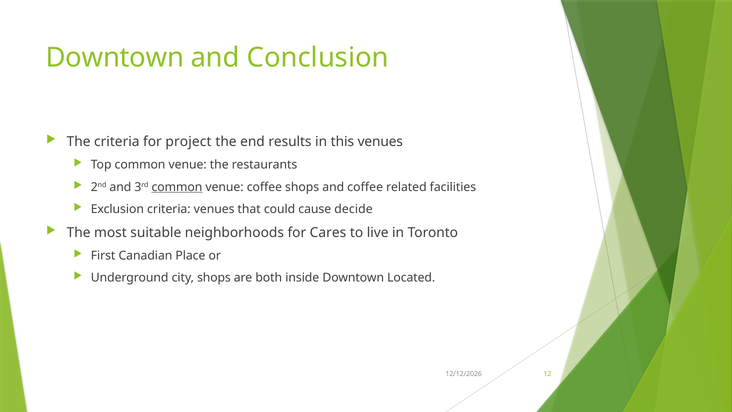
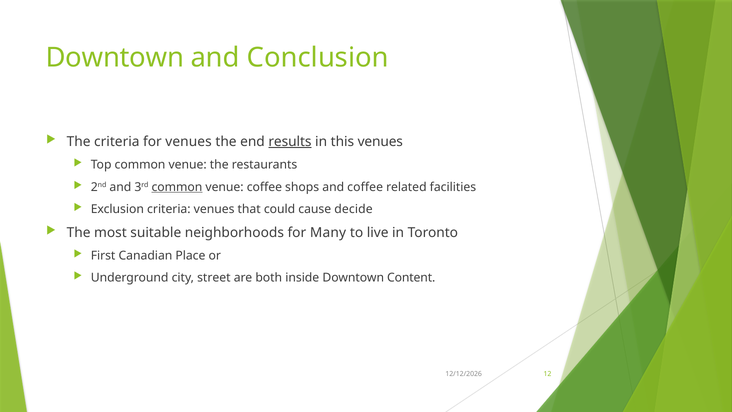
for project: project -> venues (189, 142)
results underline: none -> present (290, 142)
Cares: Cares -> Many (328, 232)
city shops: shops -> street (214, 278)
Located: Located -> Content (411, 278)
